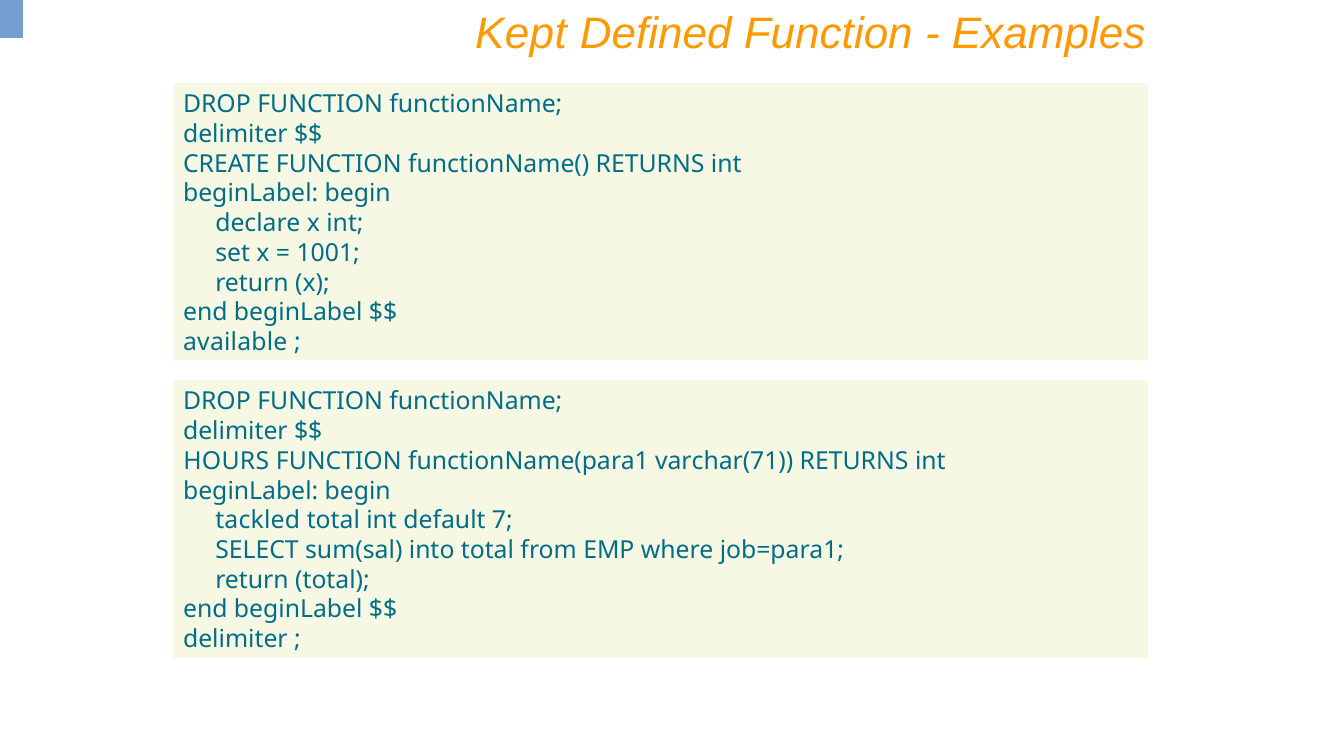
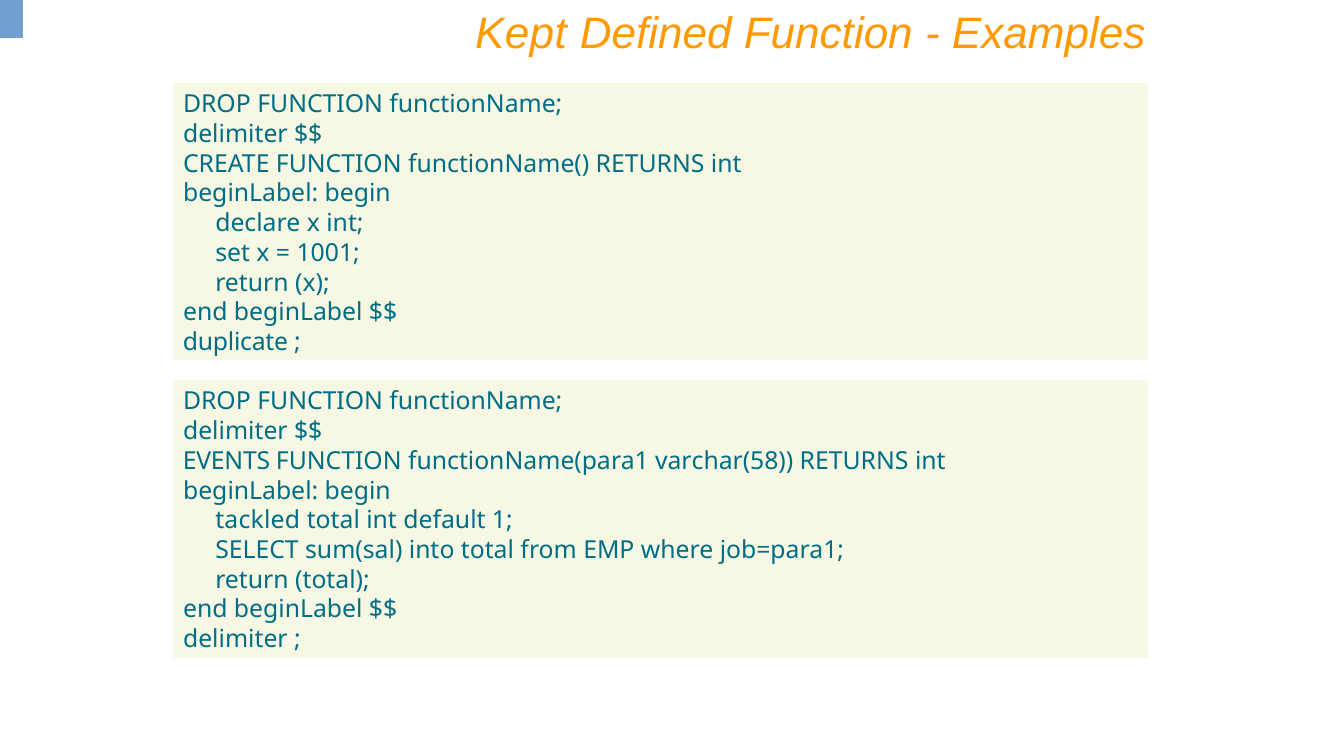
available: available -> duplicate (235, 342)
HOURS: HOURS -> EVENTS (226, 461)
varchar(71: varchar(71 -> varchar(58 (724, 461)
7: 7 -> 1 (502, 521)
